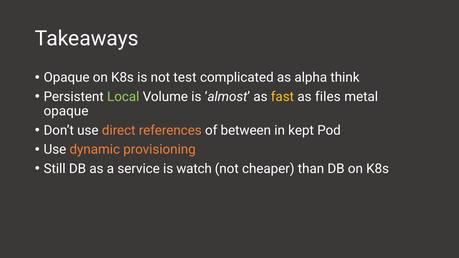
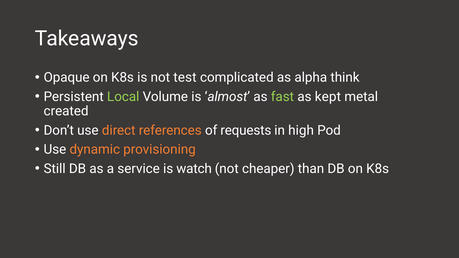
fast colour: yellow -> light green (282, 97)
files: files -> kept (328, 97)
opaque: opaque -> created (66, 111)
between: between -> requests (246, 130)
kept: kept -> high (301, 130)
